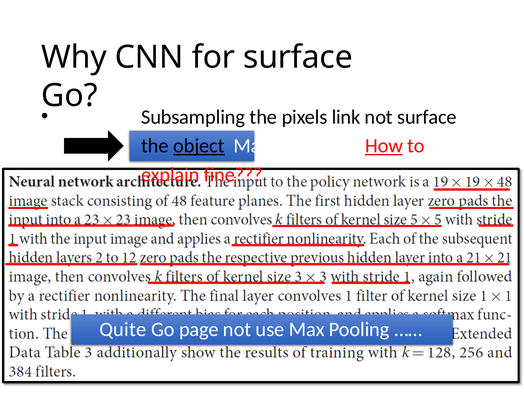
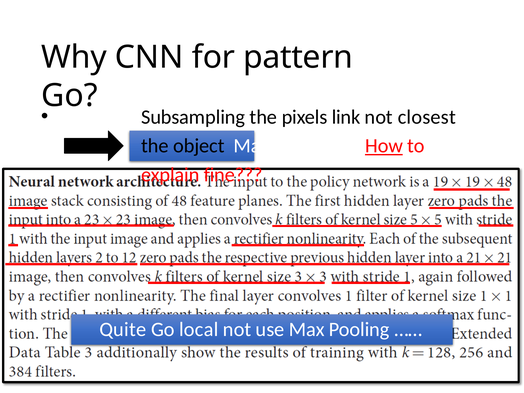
for surface: surface -> pattern (298, 57)
not surface: surface -> closest (427, 117)
object underline: present -> none (199, 146)
page: page -> local (199, 330)
